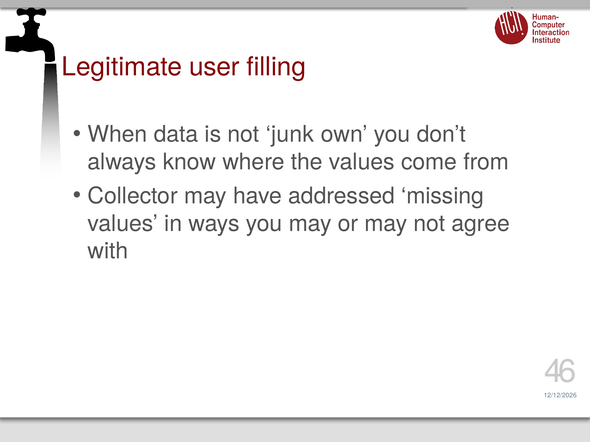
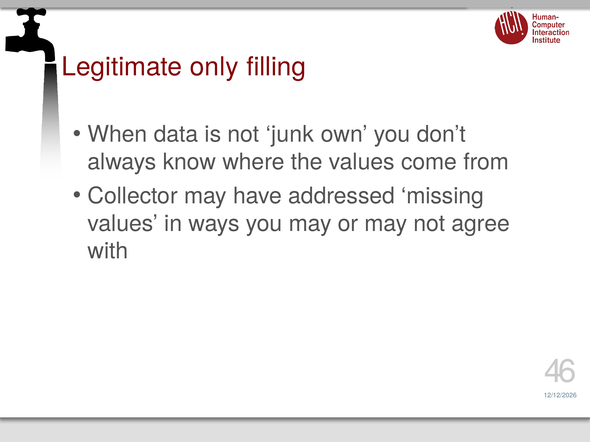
user: user -> only (214, 67)
